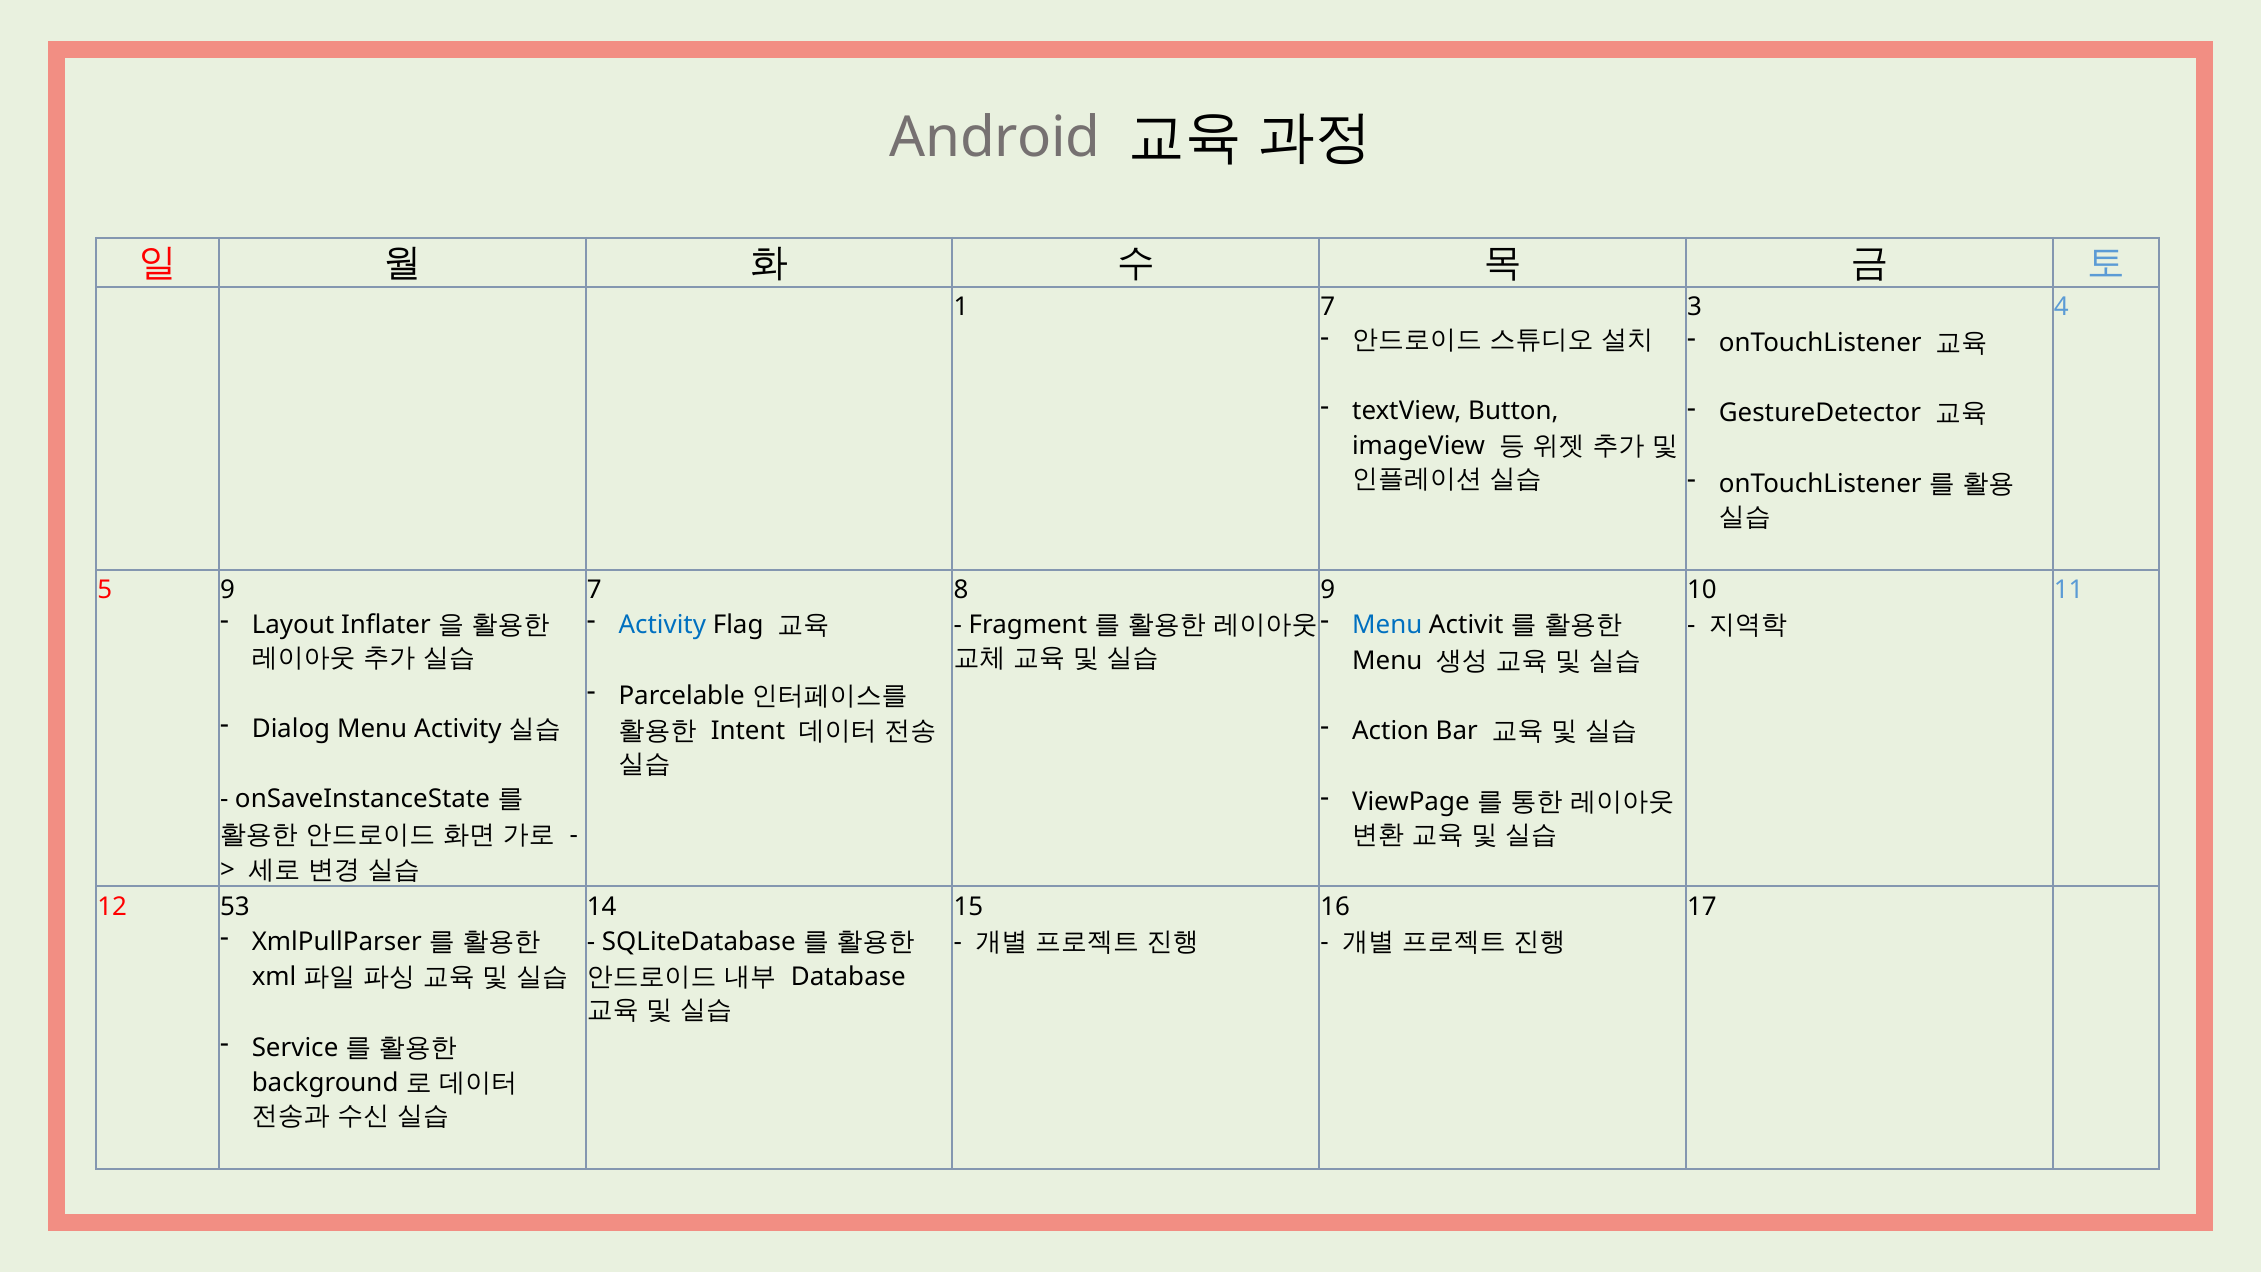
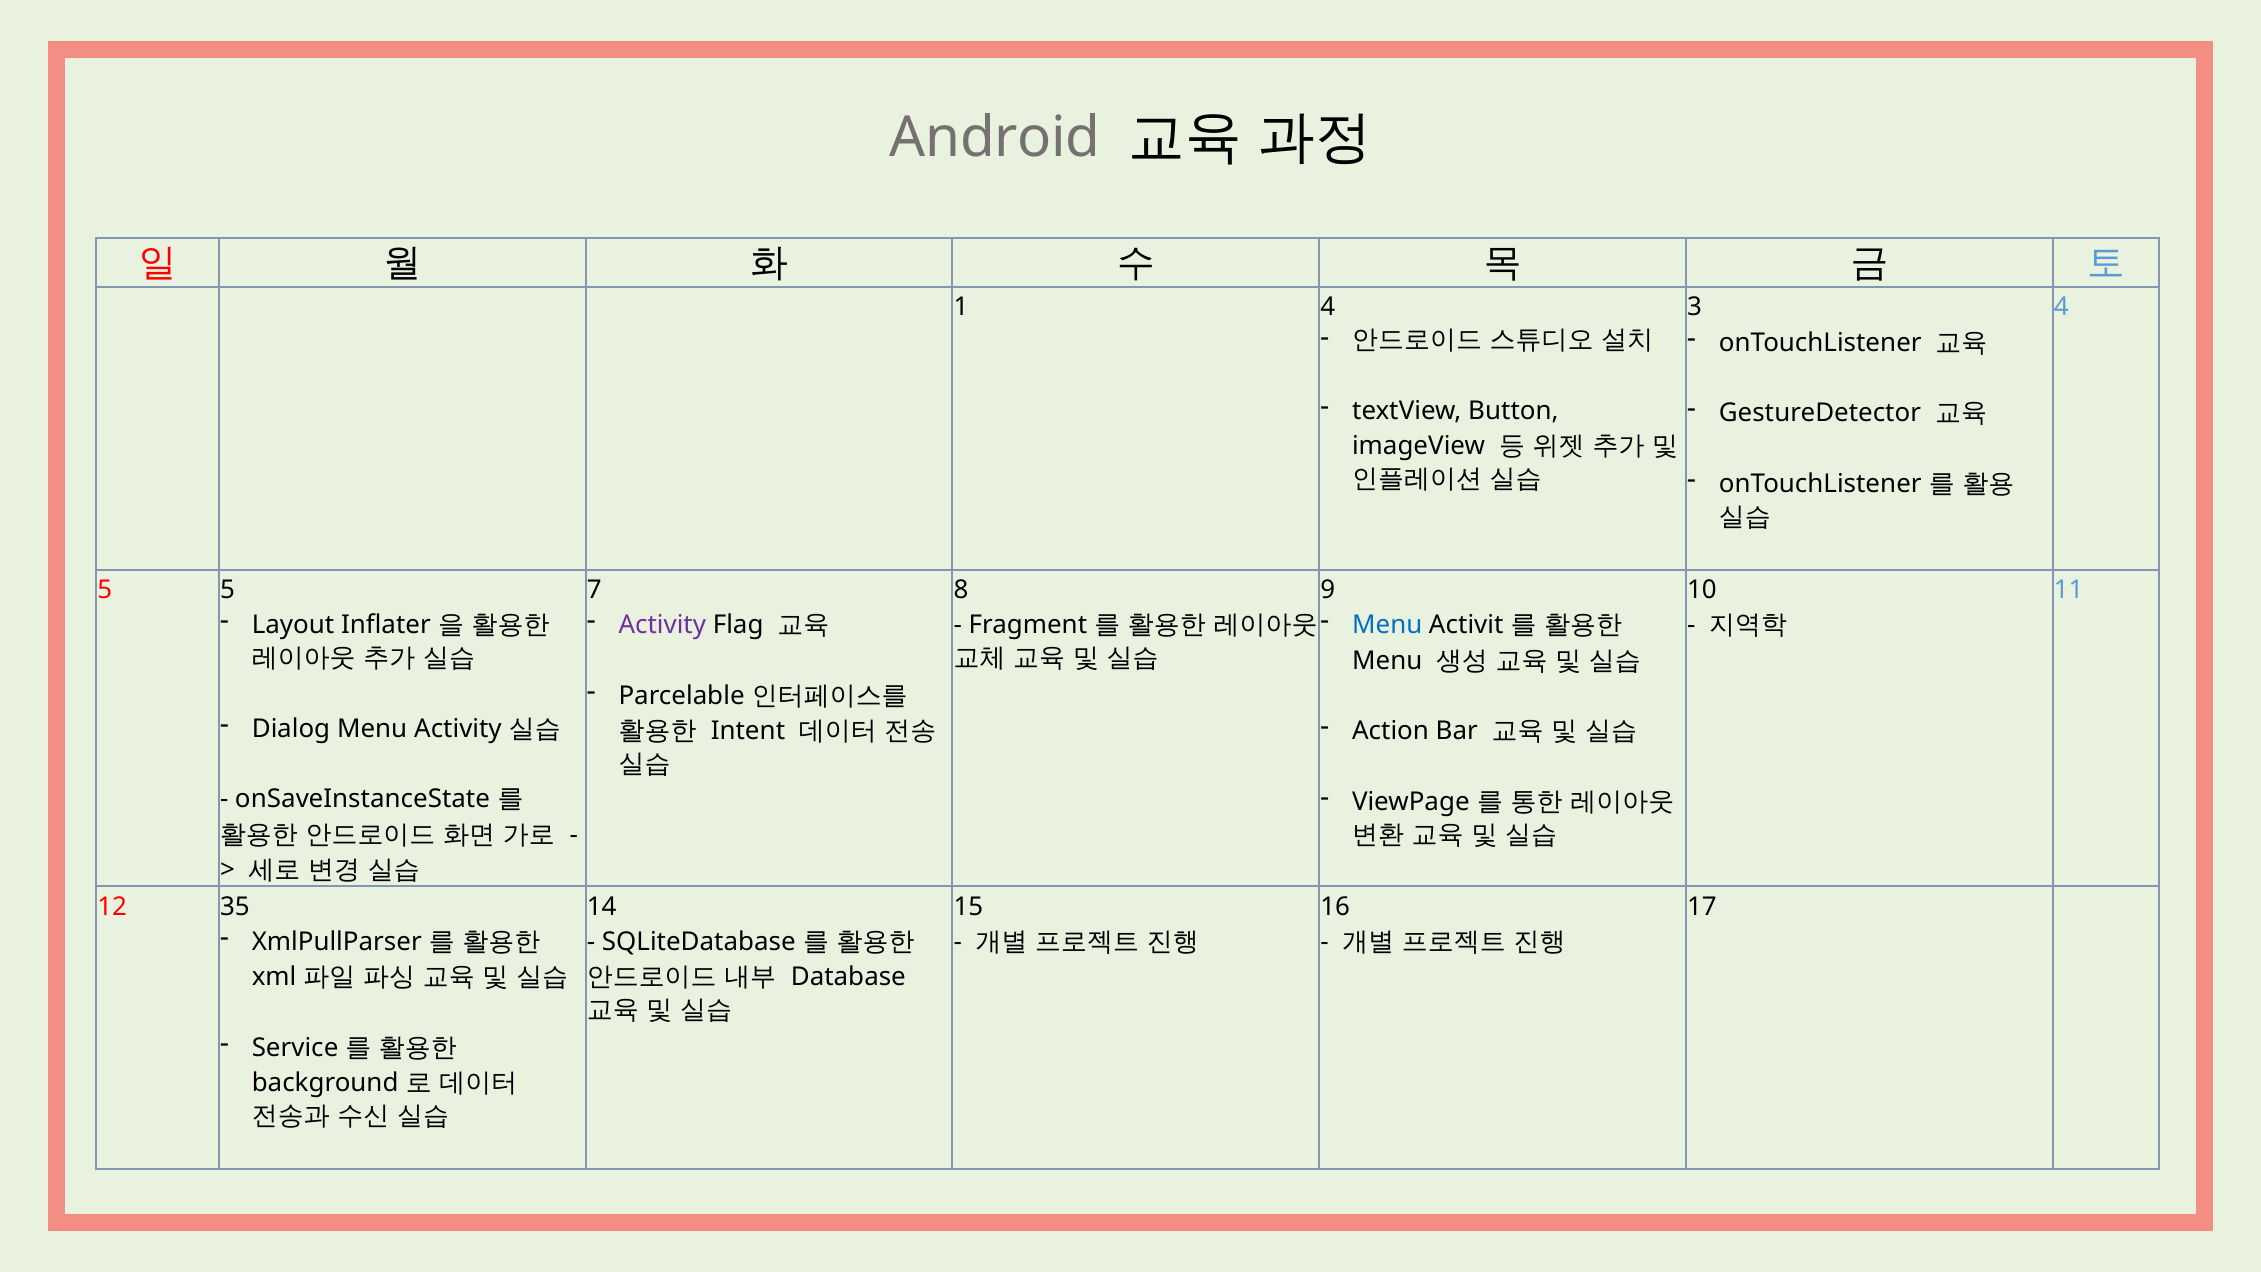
1 7: 7 -> 4 (1328, 307)
5 9: 9 -> 5 (227, 590)
Activity colour: blue -> purple (662, 625)
53: 53 -> 35 (235, 906)
